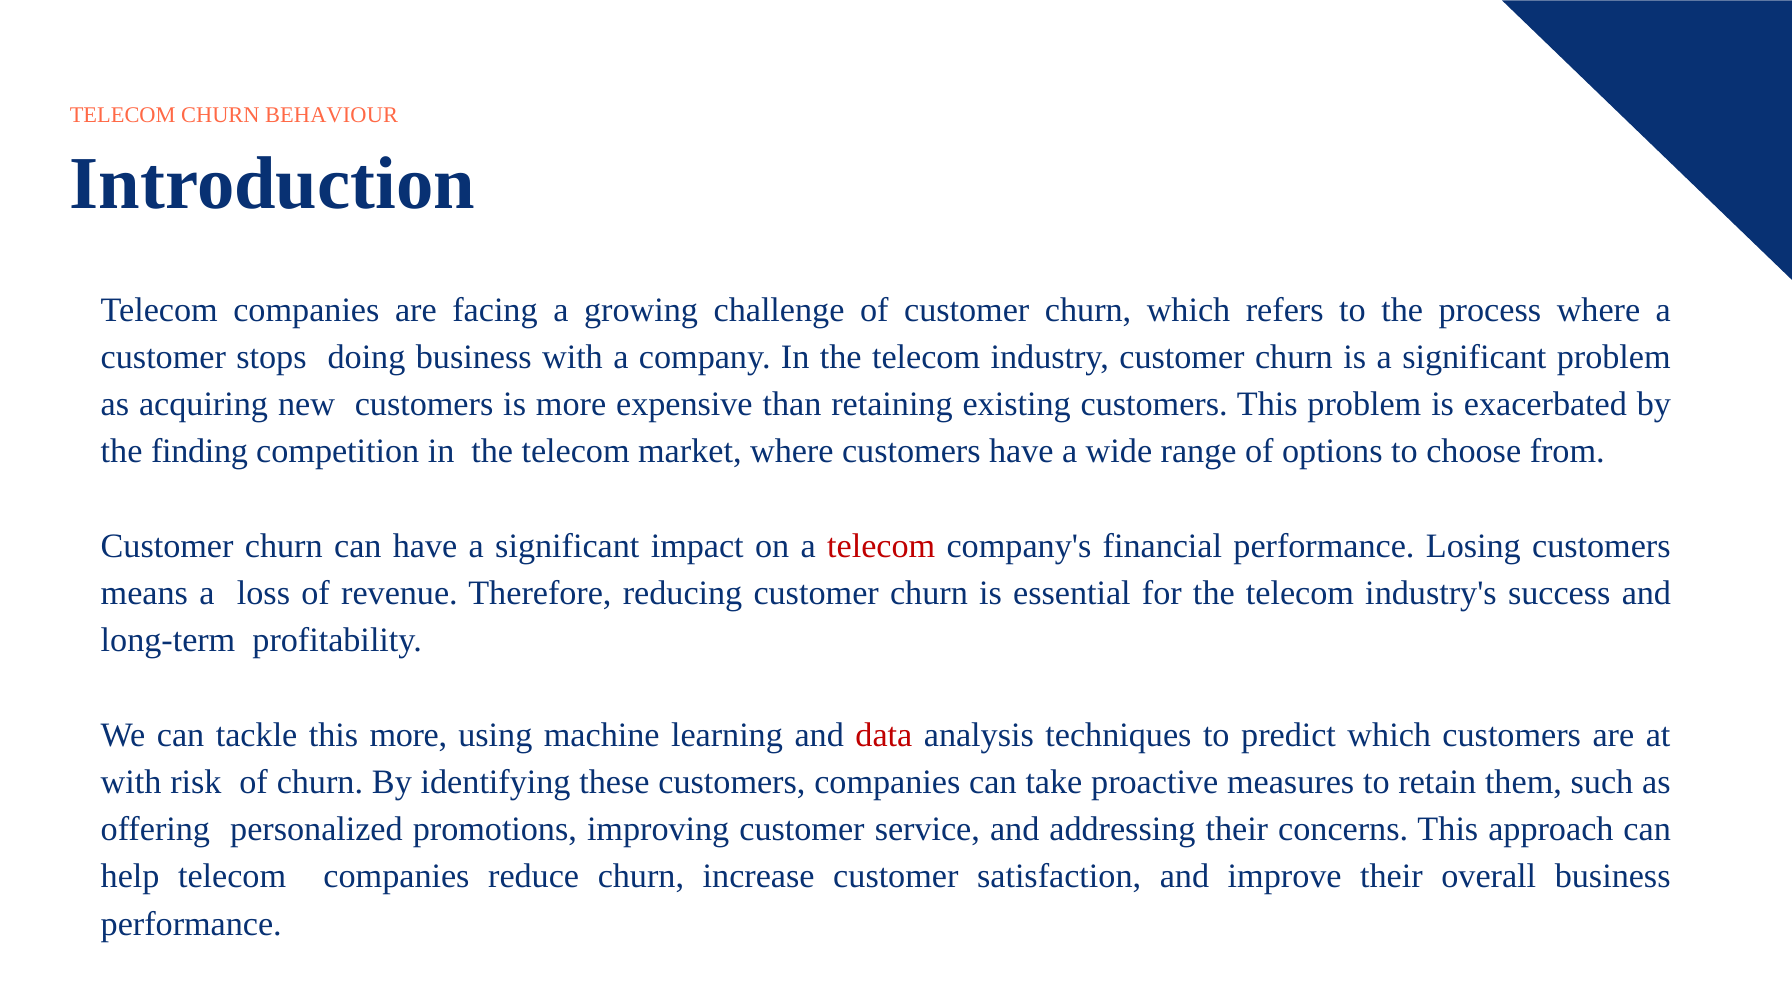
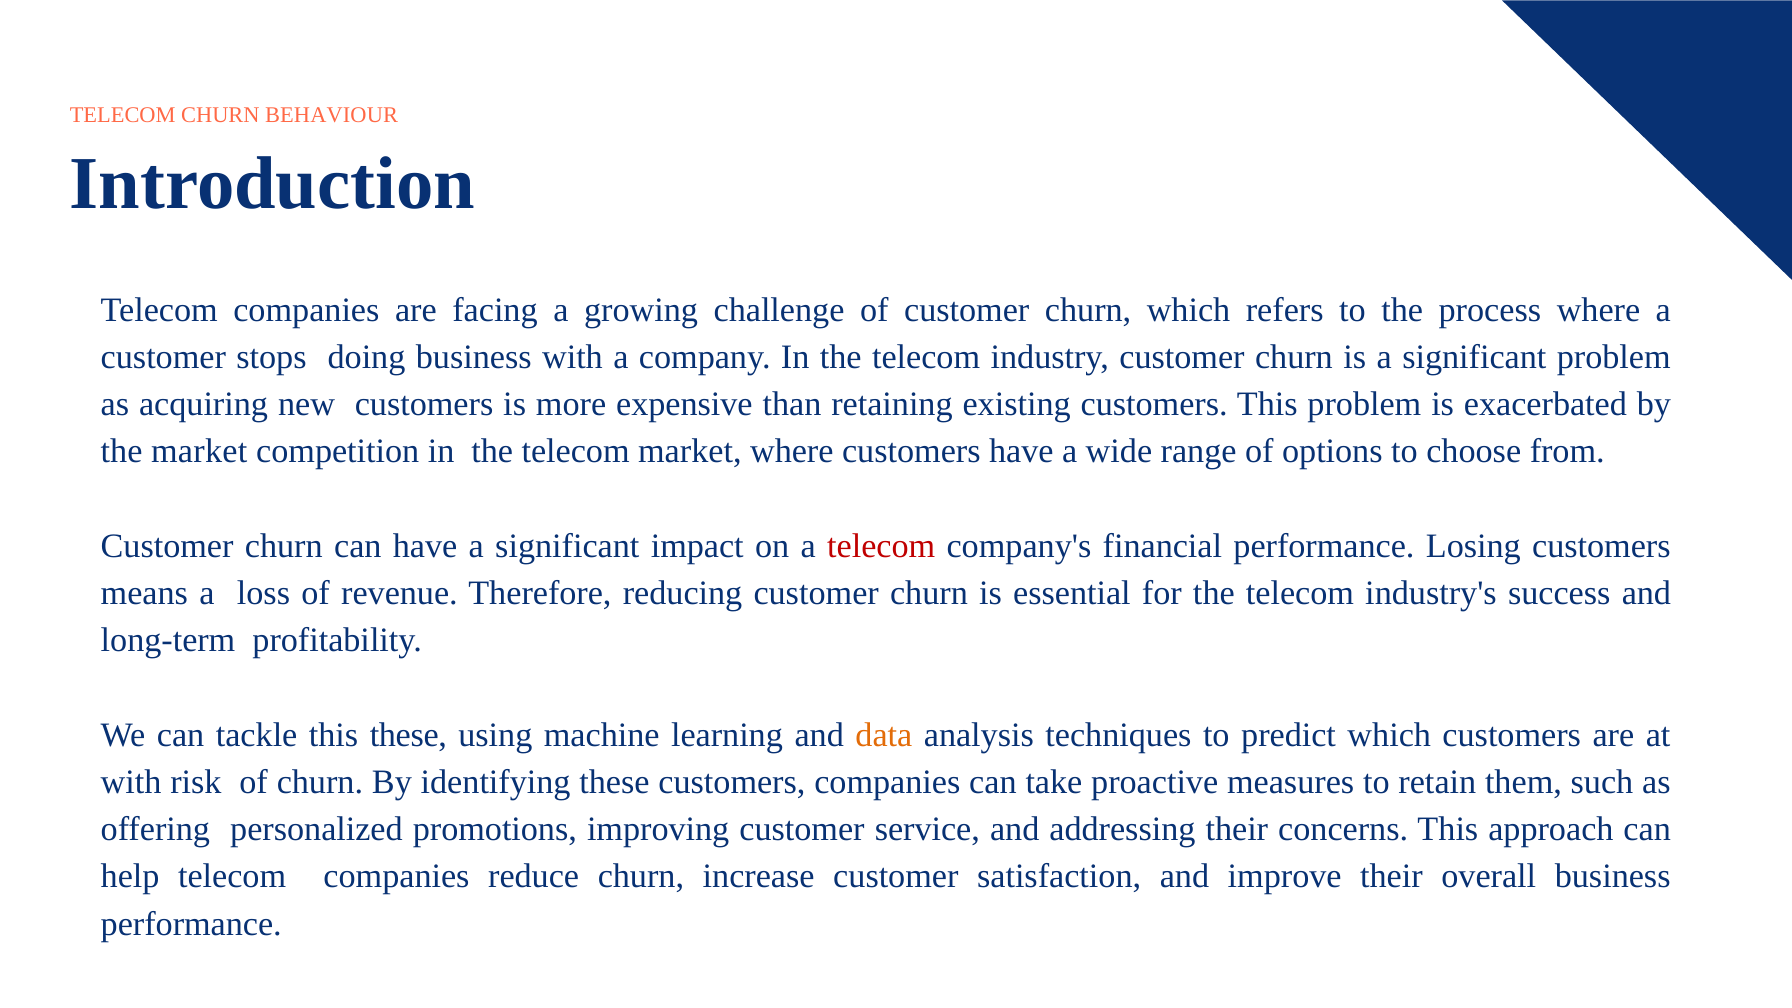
the finding: finding -> market (199, 452)
this more: more -> these (408, 735)
data colour: red -> orange (884, 735)
